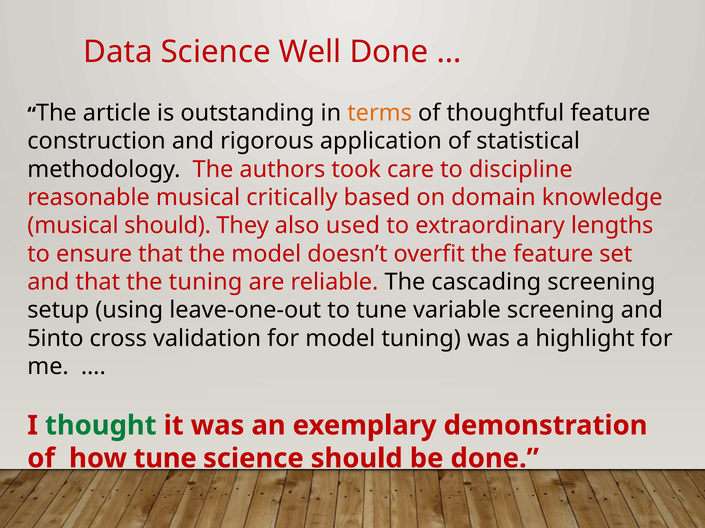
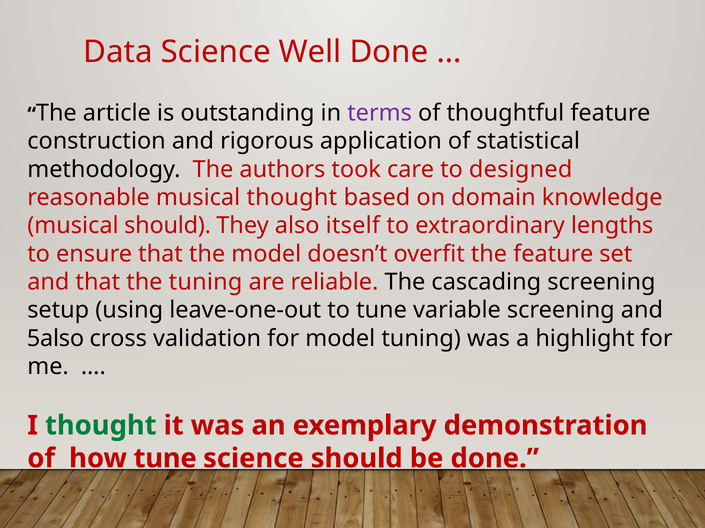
terms colour: orange -> purple (380, 113)
discipline: discipline -> designed (521, 170)
musical critically: critically -> thought (292, 198)
used: used -> itself (353, 226)
5into: 5into -> 5also (55, 339)
